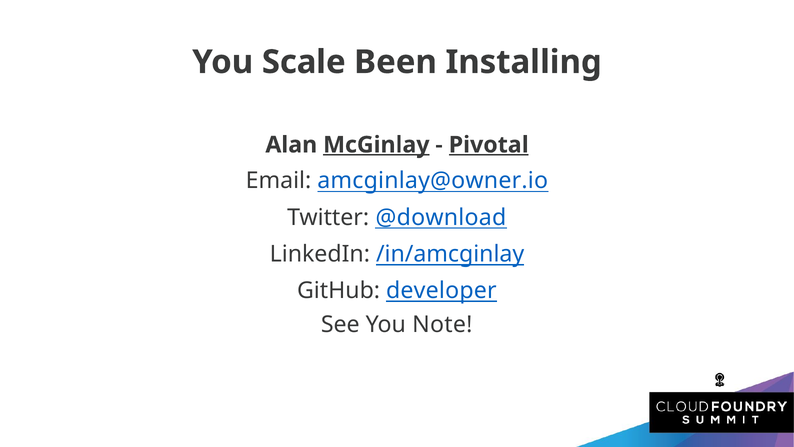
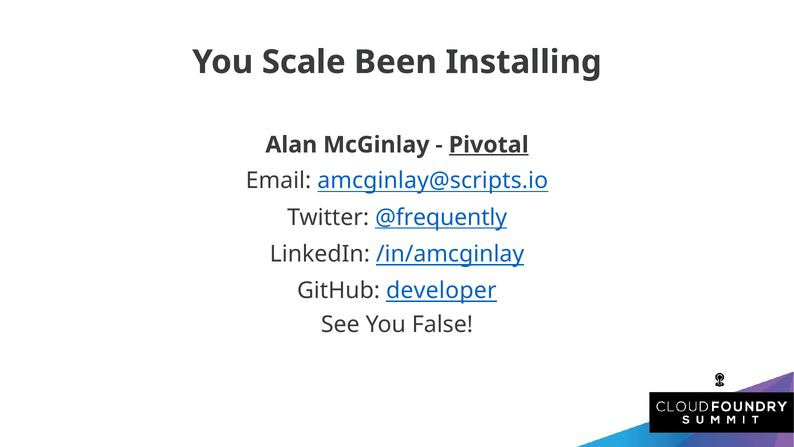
McGinlay underline: present -> none (376, 145)
amcginlay@owner.io: amcginlay@owner.io -> amcginlay@scripts.io (433, 181)
@download: @download -> @frequently (441, 217)
Note: Note -> False (442, 324)
